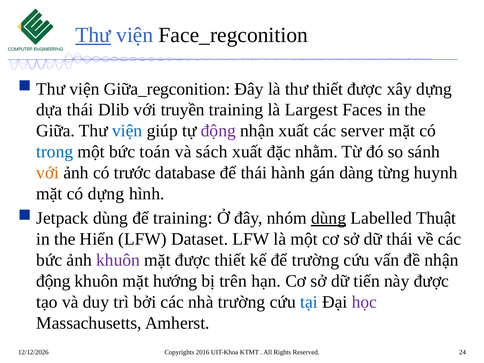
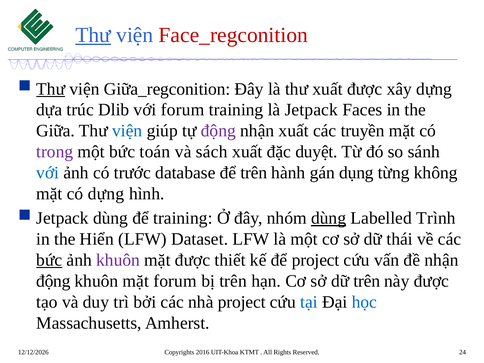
Face_regconition colour: black -> red (233, 35)
Thư underline: none -> present (51, 89)
thư thiết: thiết -> xuất (328, 89)
dựa thái: thái -> trúc (80, 110)
với truyền: truyền -> forum (183, 110)
là Largest: Largest -> Jetpack (311, 110)
server: server -> truyền (363, 131)
trong colour: blue -> purple (55, 152)
nhằm: nhằm -> duyệt (317, 152)
với colour: orange -> blue (48, 173)
để thái: thái -> trên (254, 173)
dàng: dàng -> dụng (356, 173)
huynh: huynh -> không (436, 173)
Thuật: Thuật -> Trình (436, 218)
bức underline: none -> present (49, 260)
để trường: trường -> project (316, 260)
mặt hướng: hướng -> forum (175, 281)
dữ tiến: tiến -> trên (367, 281)
nhà trường: trường -> project (242, 302)
học colour: purple -> blue (364, 302)
